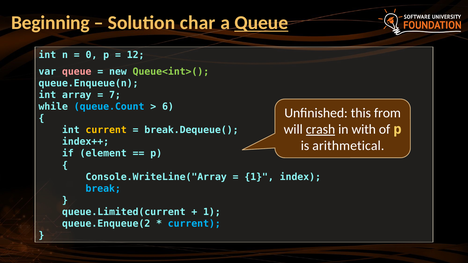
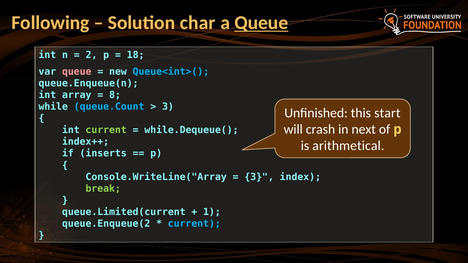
Beginning: Beginning -> Following (50, 23)
0: 0 -> 2 (91, 55)
12: 12 -> 18 (136, 55)
Queue<int>( colour: light green -> light blue (171, 72)
7: 7 -> 8 (115, 95)
6: 6 -> 3 (168, 107)
from: from -> start (387, 113)
crash underline: present -> none (321, 130)
with: with -> next (364, 130)
current colour: yellow -> light green (106, 130)
break.Dequeue(: break.Dequeue( -> while.Dequeue( (191, 130)
element: element -> inserts (103, 154)
1: 1 -> 3 (259, 177)
break colour: light blue -> light green (103, 189)
